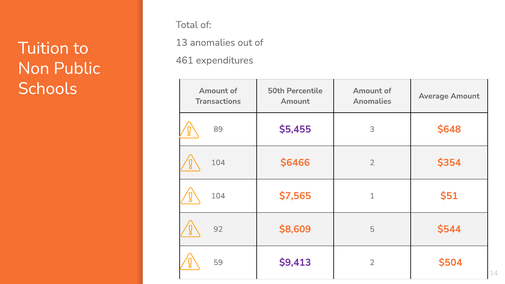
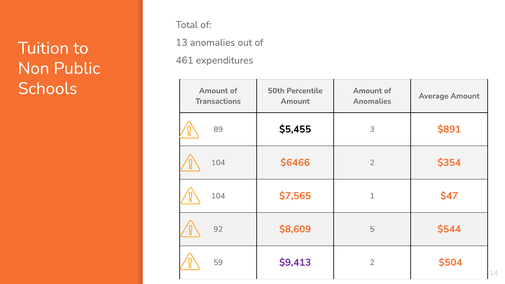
$5,455 colour: purple -> black (295, 129)
$648: $648 -> $891 (449, 129)
$51: $51 -> $47 (449, 196)
